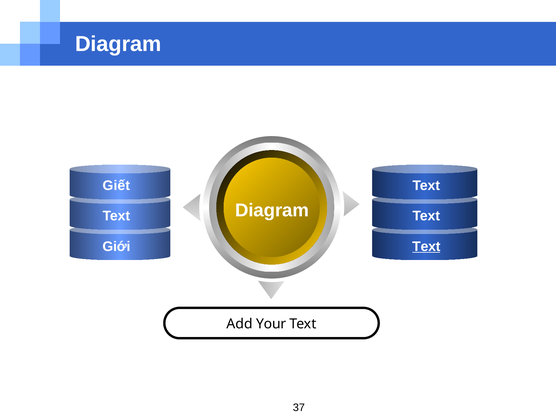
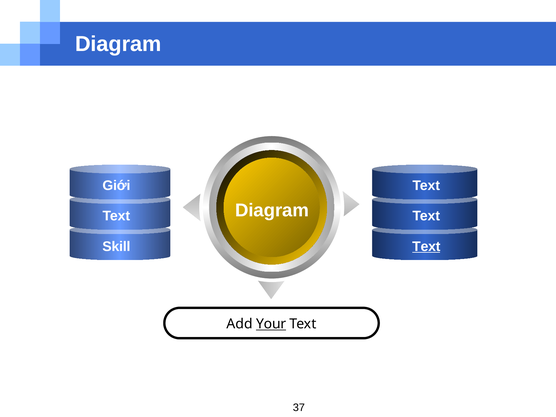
Giết: Giết -> Giới (116, 186)
Giới: Giới -> Skill (116, 246)
Your underline: none -> present (271, 324)
